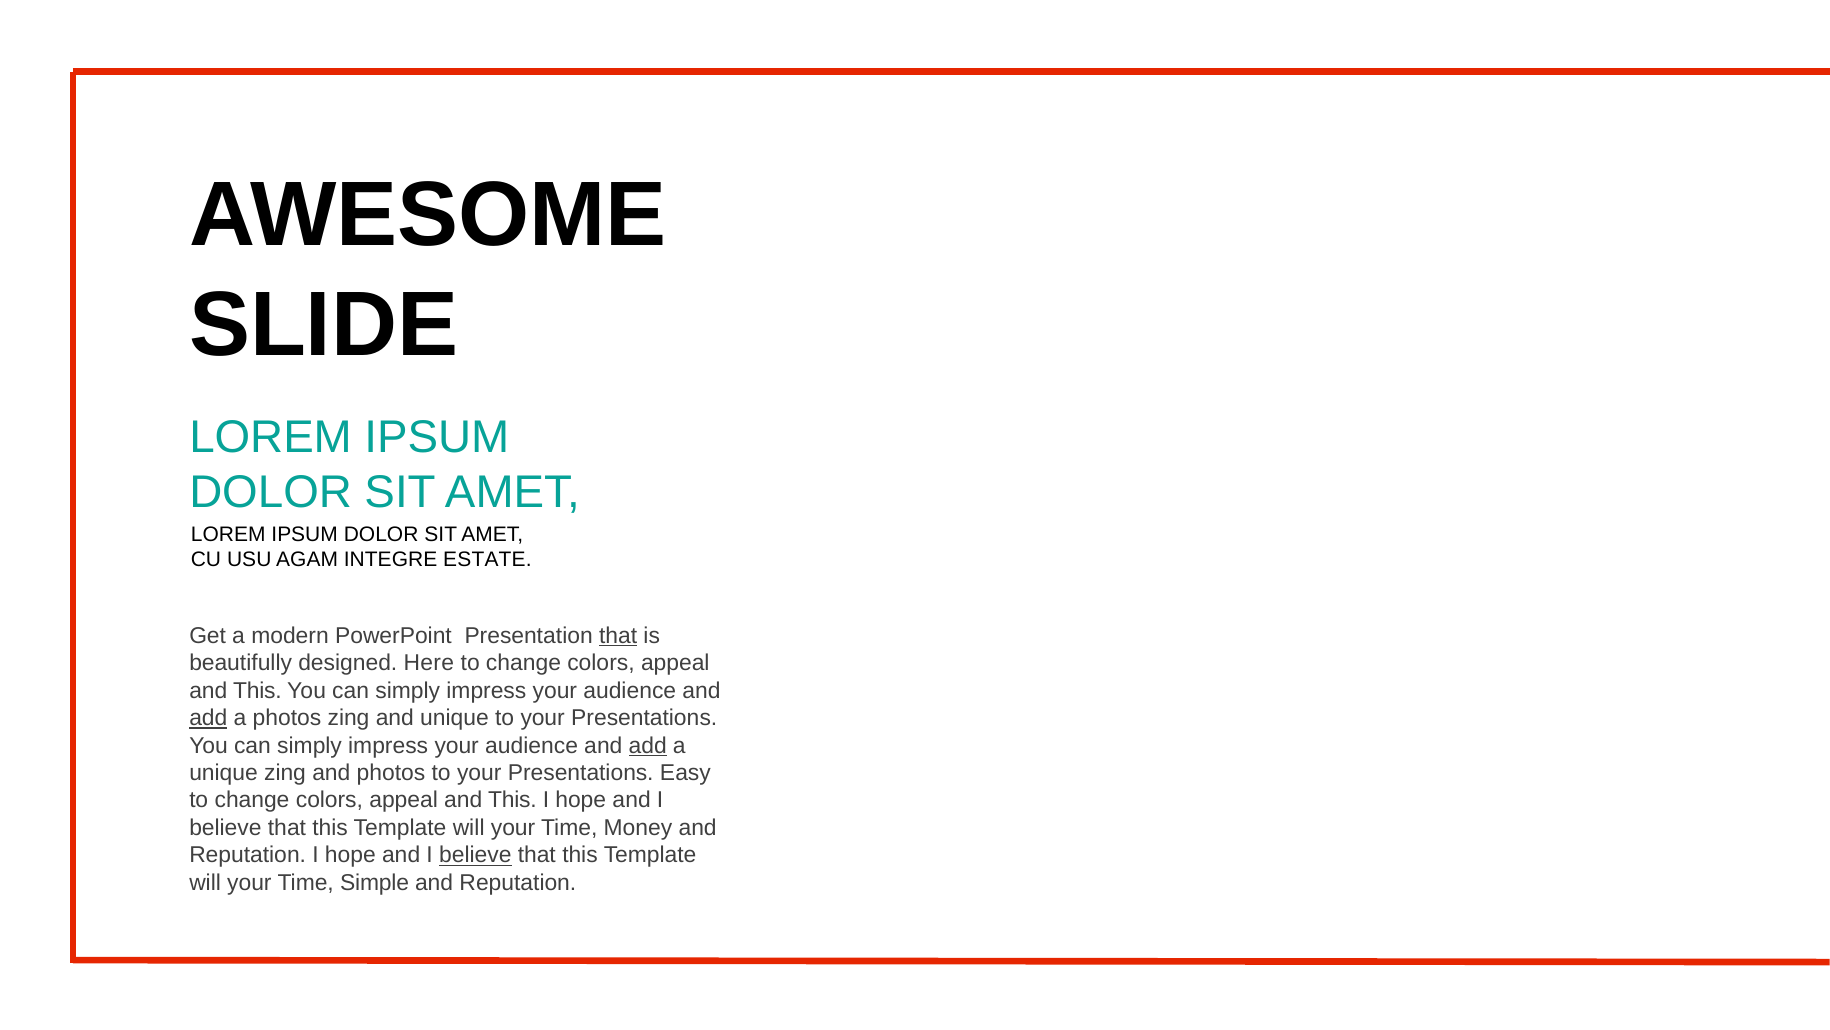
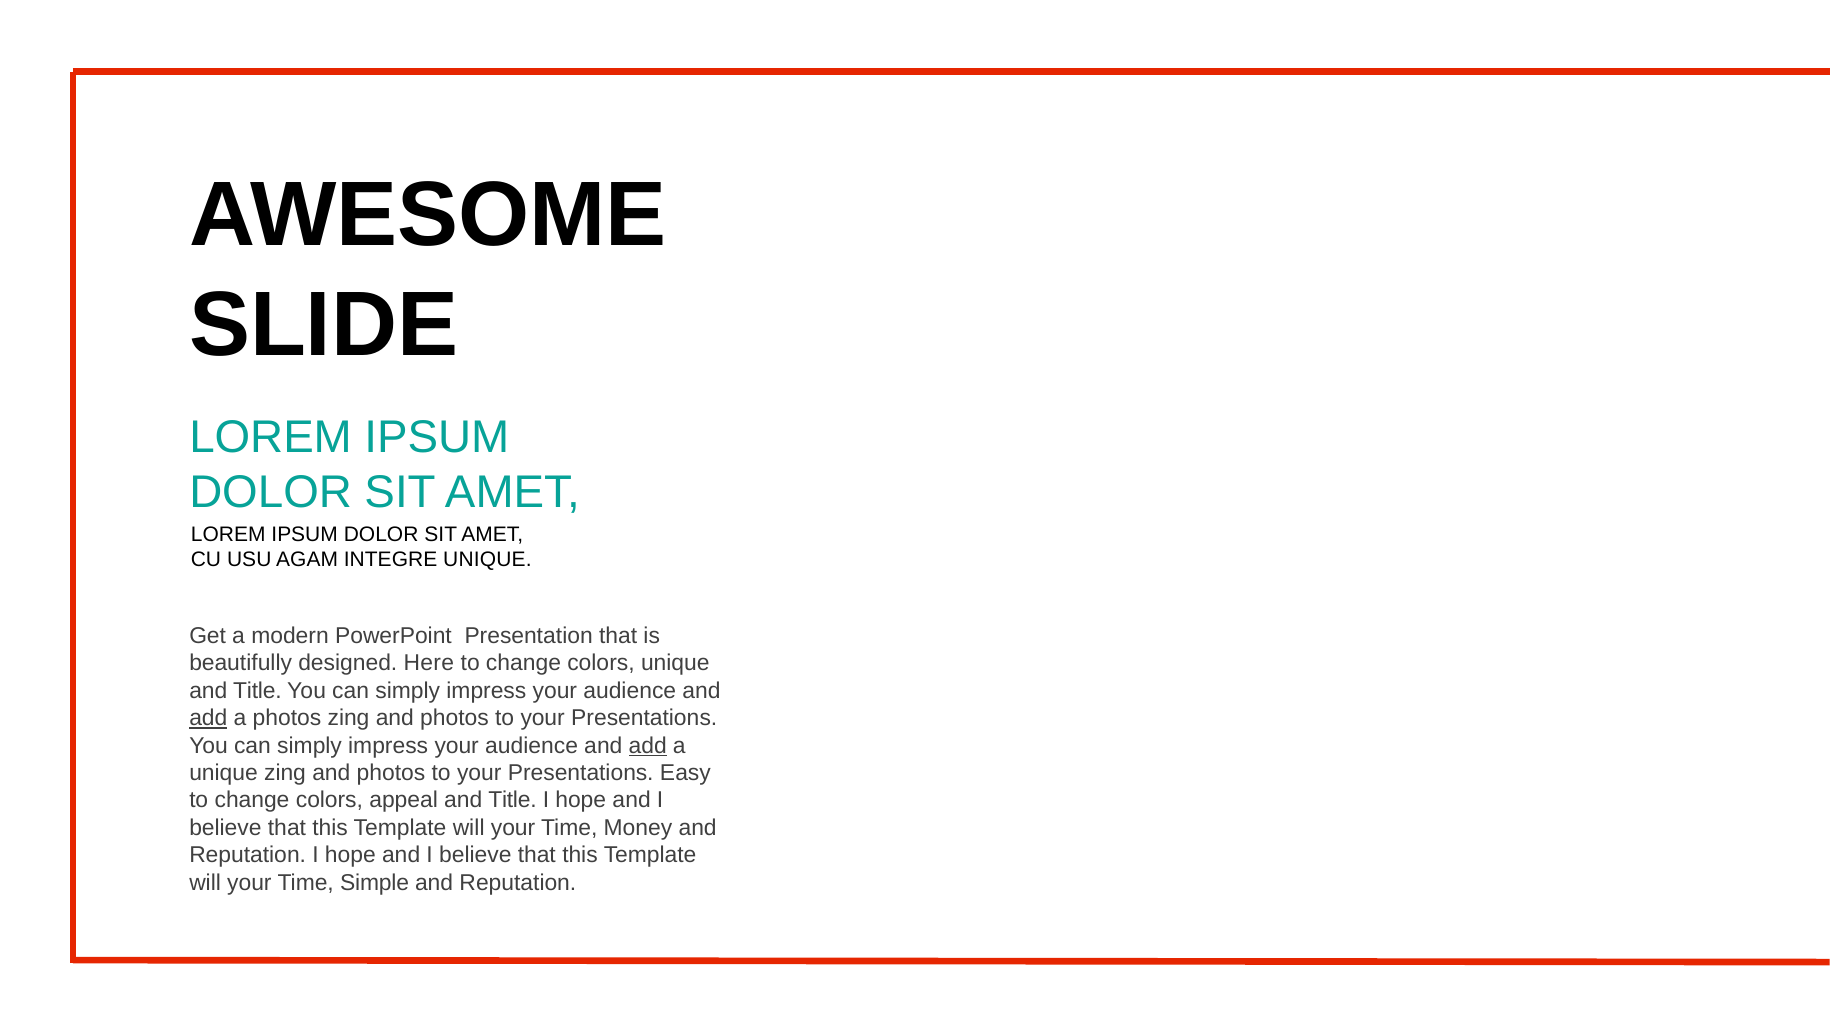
INTEGRE ESTATE: ESTATE -> UNIQUE (487, 560)
that underline: present -> none (618, 635)
appeal: appeal -> unique (675, 663)
This: This -> Title (257, 690)
unique: unique -> photos (454, 718)
This: This -> Title (512, 800)
believe underline: present -> none (475, 855)
